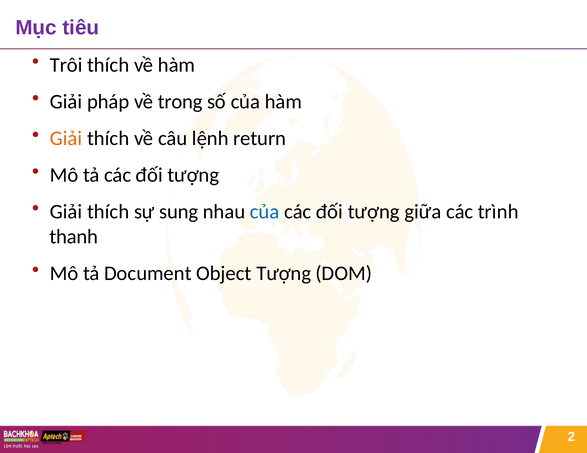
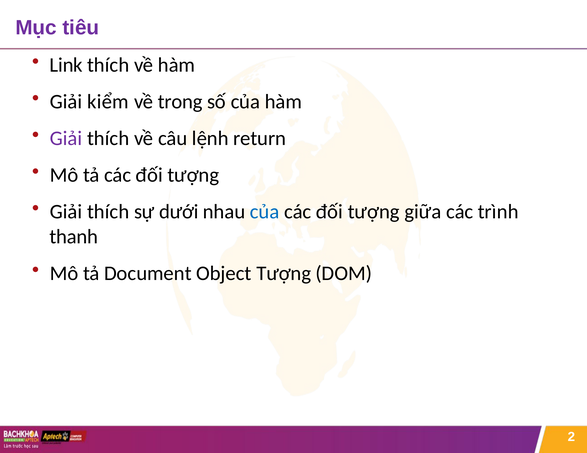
Trôi: Trôi -> Link (66, 65)
pháp: pháp -> kiểm (108, 102)
Giải colour: orange -> purple (66, 139)
sung: sung -> dưới (179, 212)
